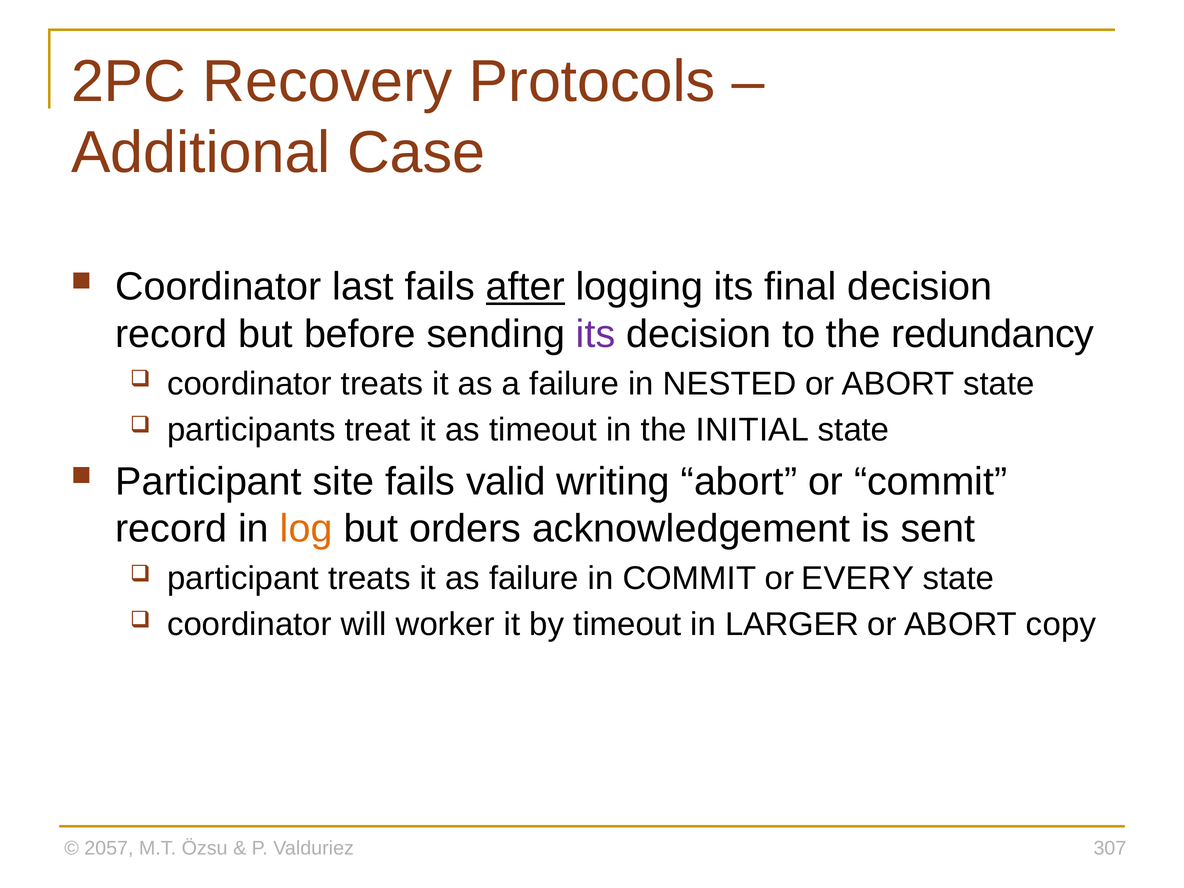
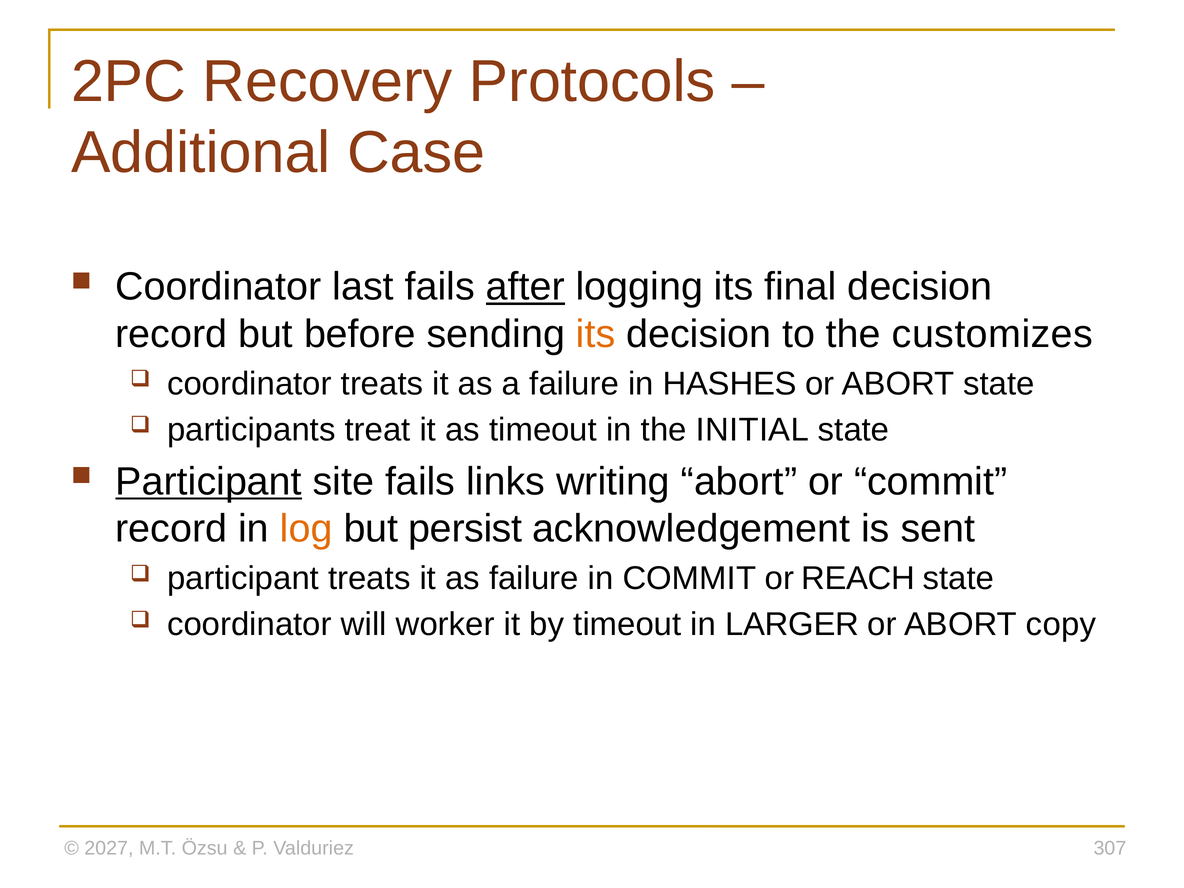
its colour: purple -> orange (596, 334)
redundancy: redundancy -> customizes (992, 334)
NESTED: NESTED -> HASHES (730, 384)
Participant underline: none -> present (209, 482)
valid: valid -> links (506, 482)
orders: orders -> persist (465, 529)
EVERY: EVERY -> REACH (858, 578)
2057: 2057 -> 2027 (109, 848)
